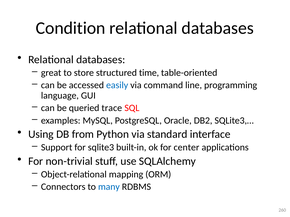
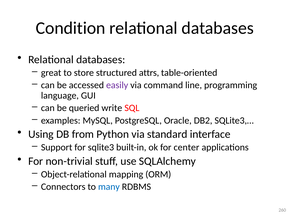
time: time -> attrs (149, 73)
easily colour: blue -> purple (117, 85)
trace: trace -> write (112, 108)
